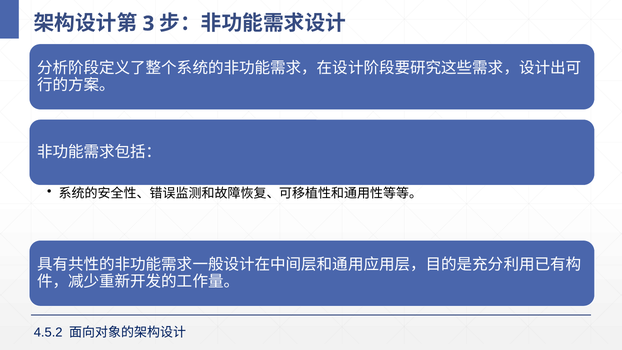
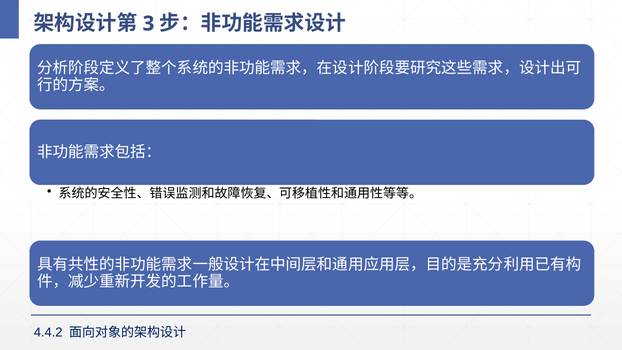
4.5.2: 4.5.2 -> 4.4.2 (48, 332)
